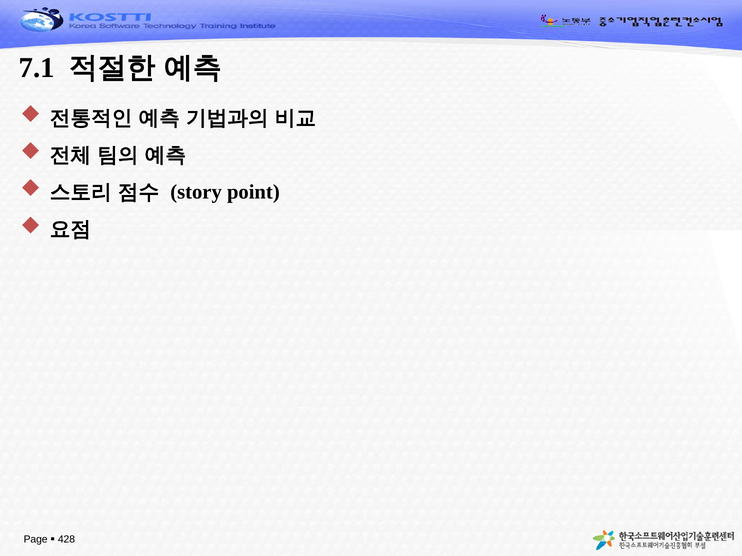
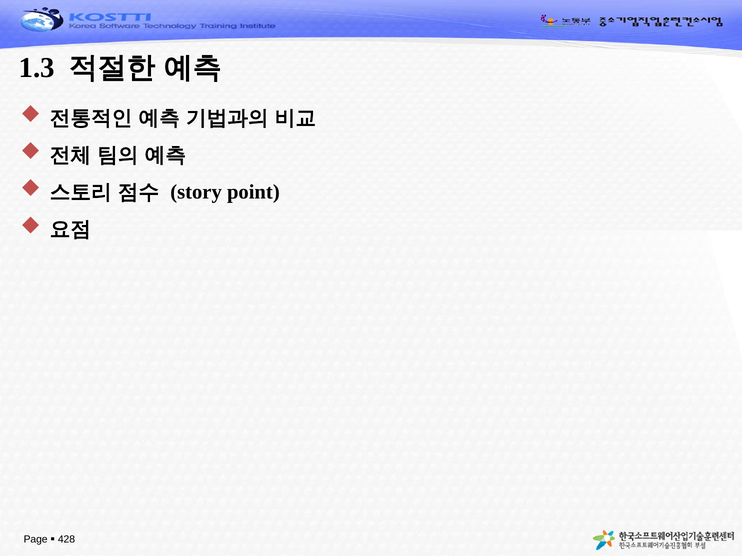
7.1: 7.1 -> 1.3 (37, 68)
